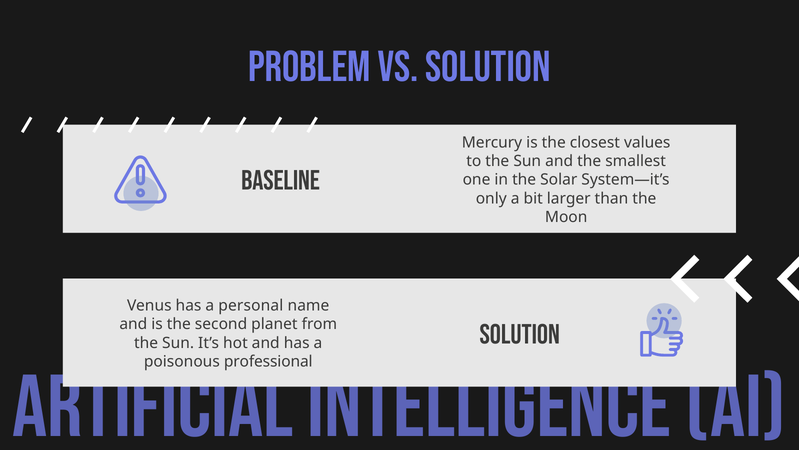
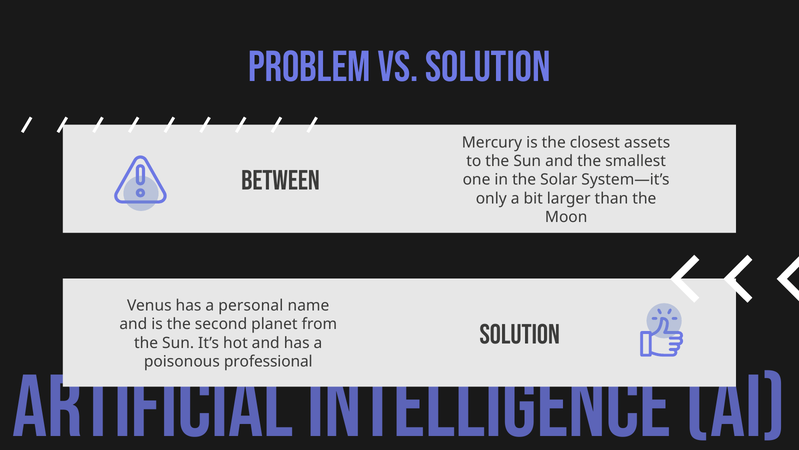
values: values -> assets (647, 142)
baseline: baseline -> between (281, 180)
